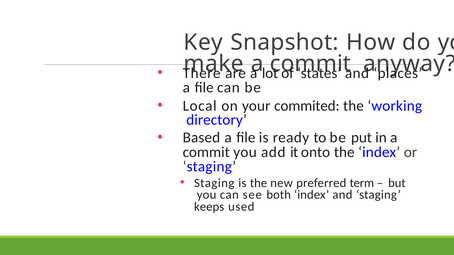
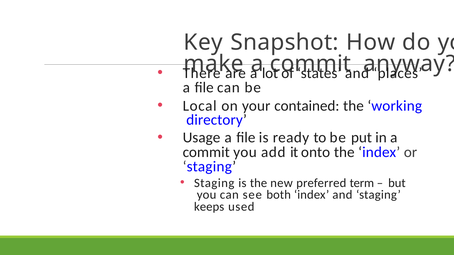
commited: commited -> contained (307, 106)
Based: Based -> Usage (201, 138)
